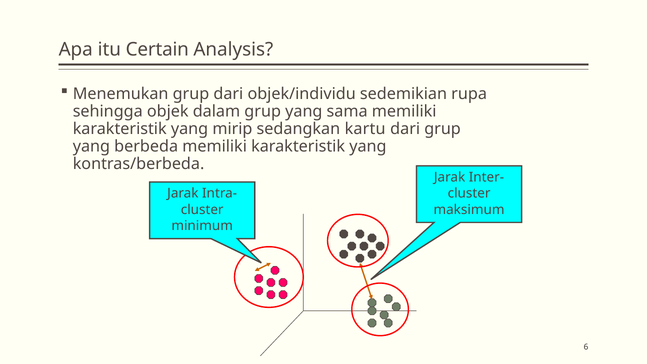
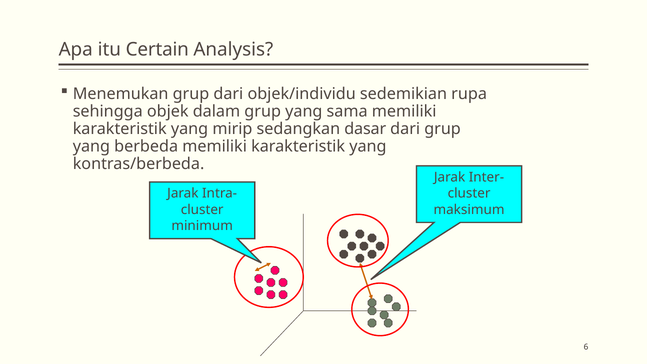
kartu: kartu -> dasar (365, 129)
